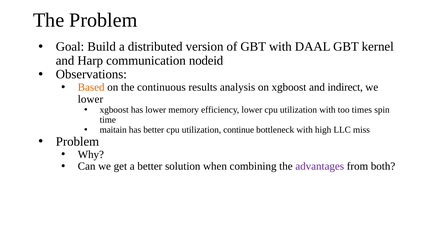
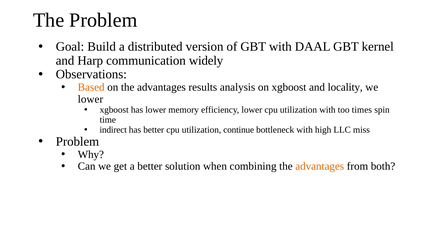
nodeid: nodeid -> widely (206, 60)
on the continuous: continuous -> advantages (161, 87)
indirect: indirect -> locality (345, 87)
maitain: maitain -> indirect (113, 130)
advantages colour: purple -> orange (320, 166)
